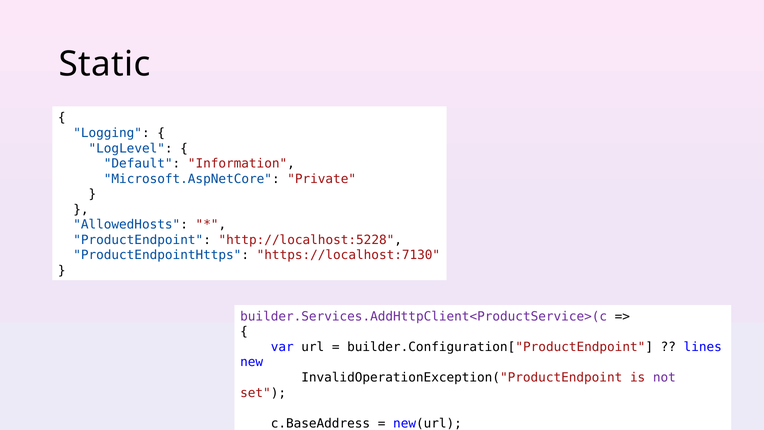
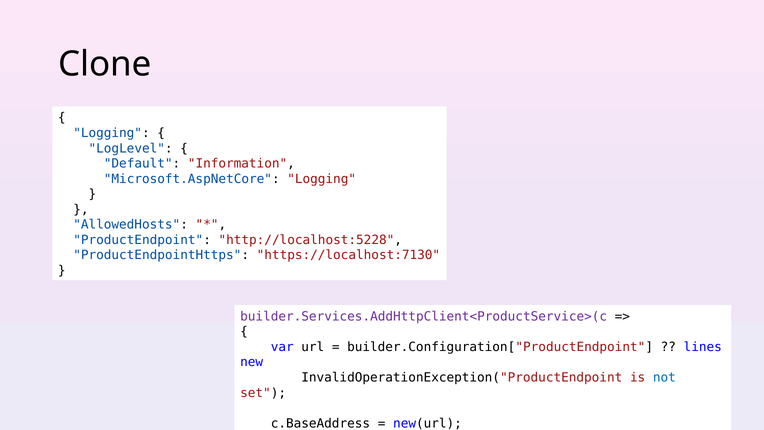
Static: Static -> Clone (105, 64)
Microsoft.AspNetCore Private: Private -> Logging (322, 179)
not colour: purple -> blue (664, 377)
